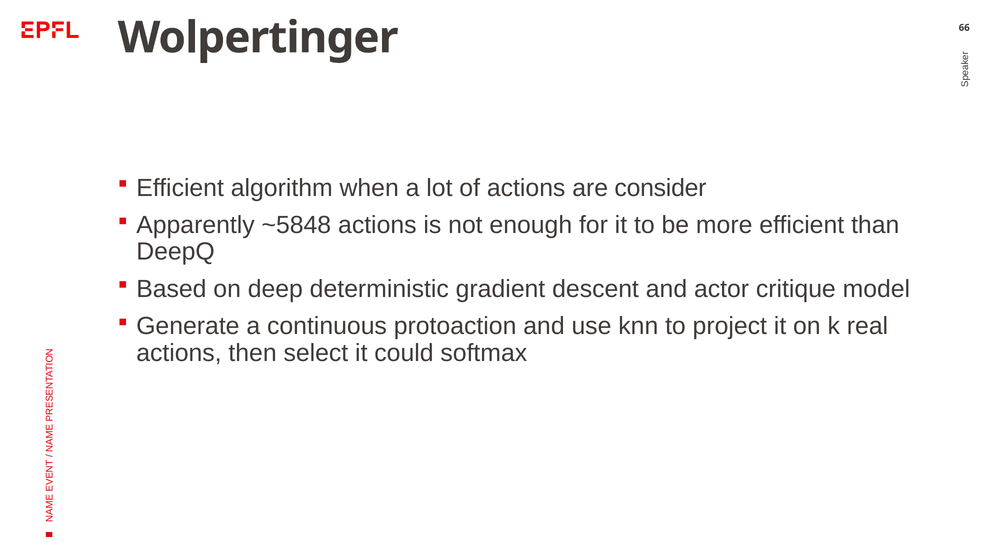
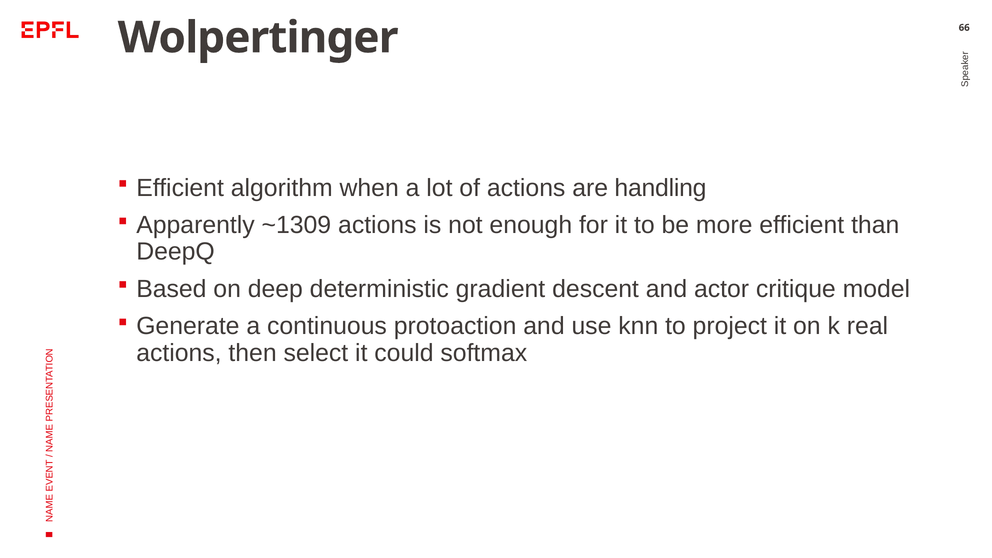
consider: consider -> handling (660, 188)
~5848: ~5848 -> ~1309 (296, 225)
